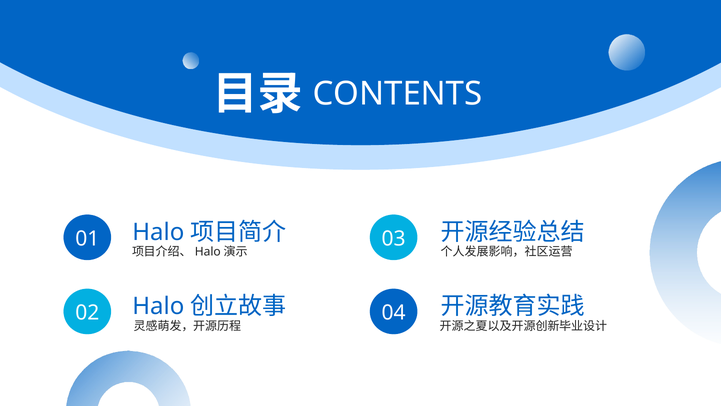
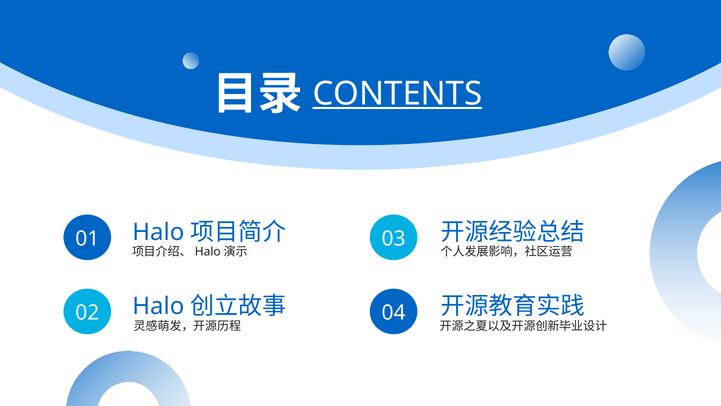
CONTENTS underline: none -> present (397, 94)
